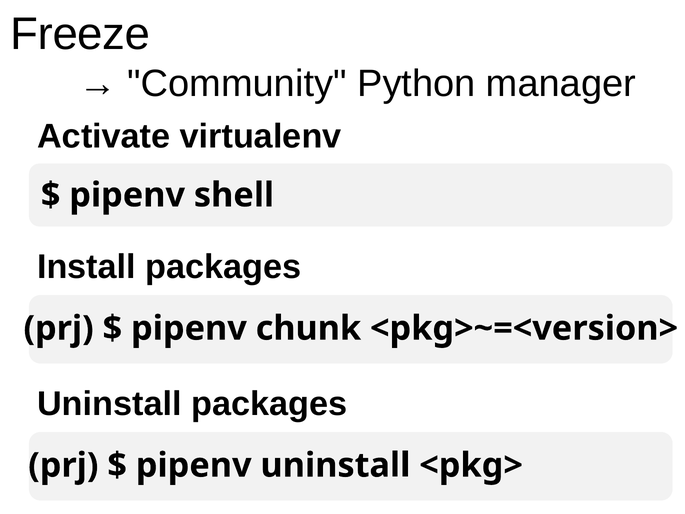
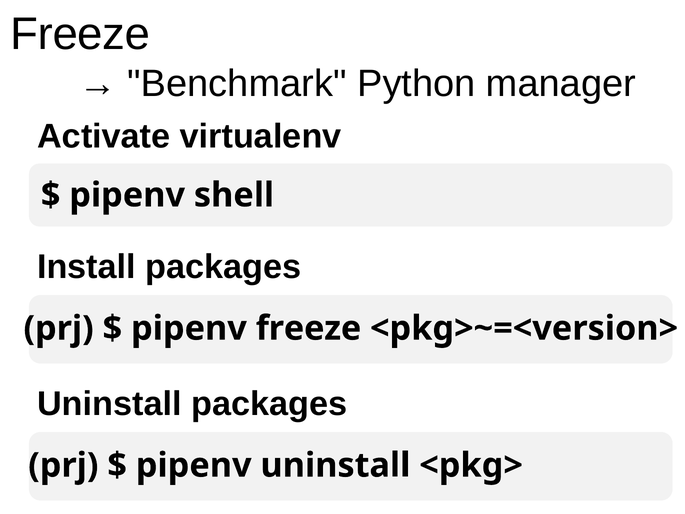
Community: Community -> Benchmark (237, 84)
pipenv chunk: chunk -> freeze (309, 328)
